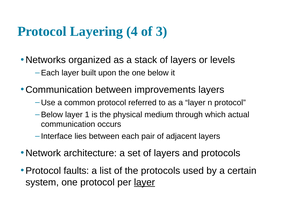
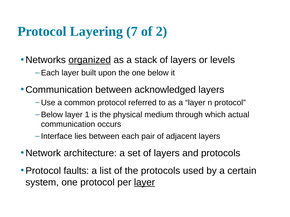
4: 4 -> 7 (132, 31)
3: 3 -> 2 (162, 31)
organized underline: none -> present (90, 60)
improvements: improvements -> acknowledged (165, 90)
